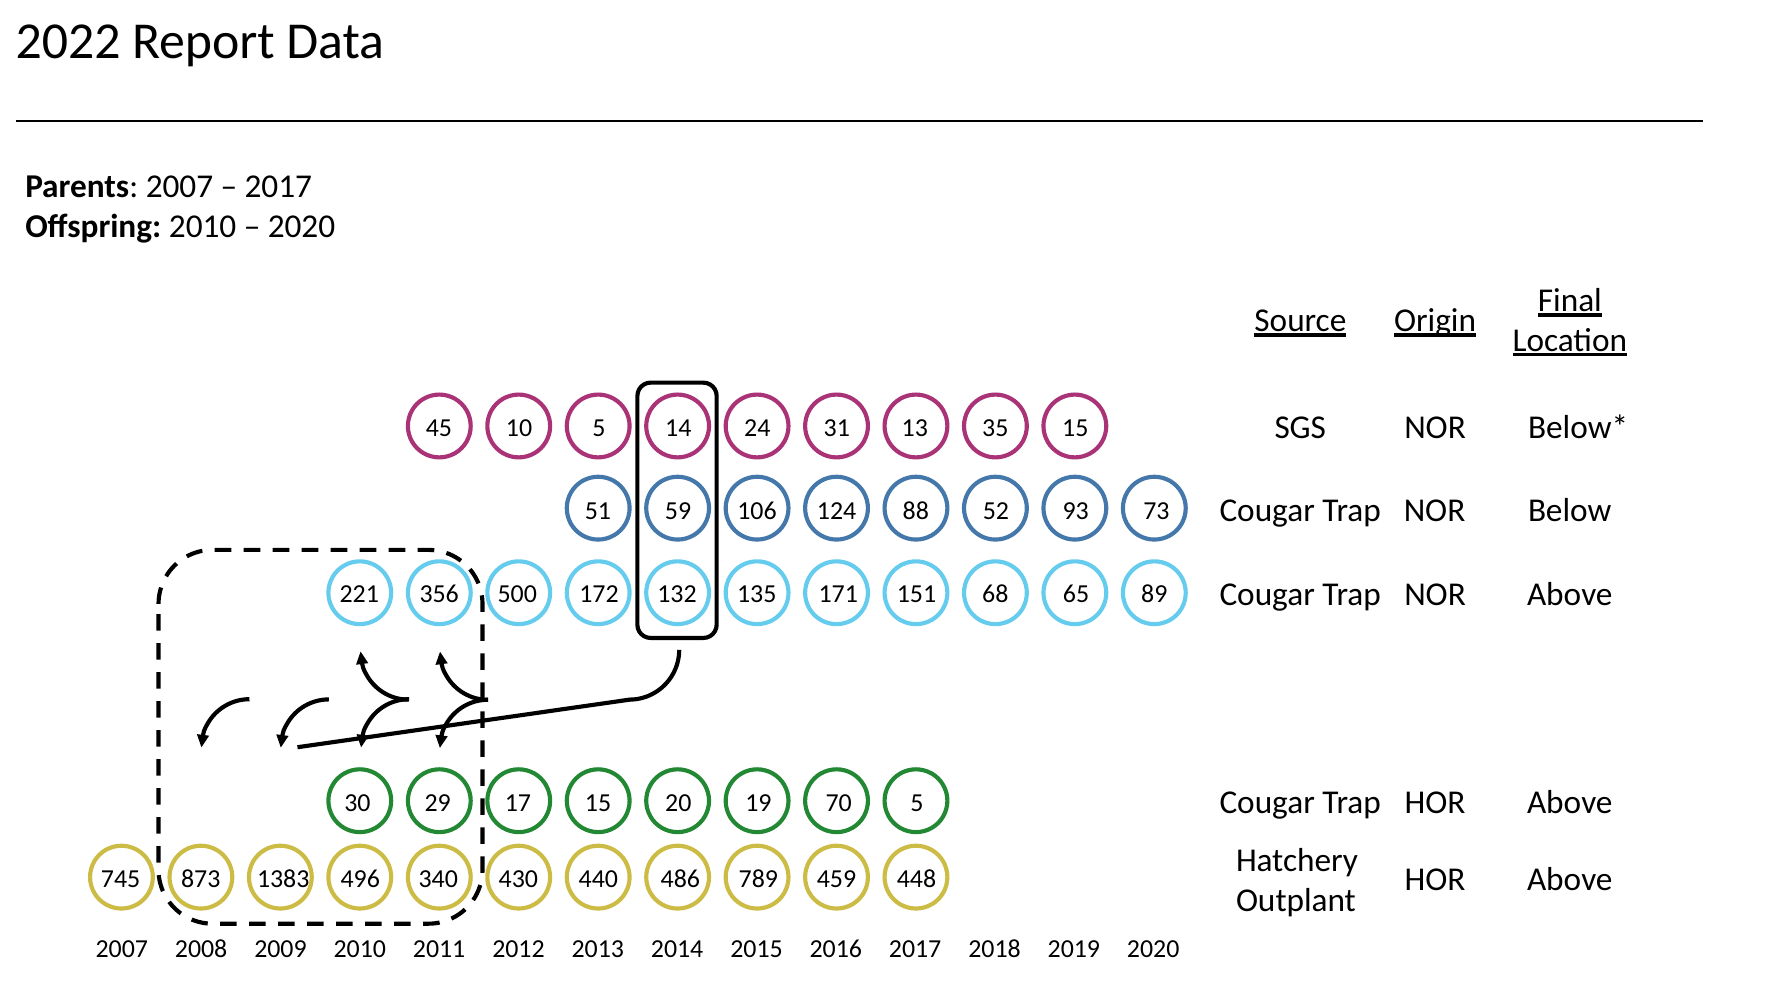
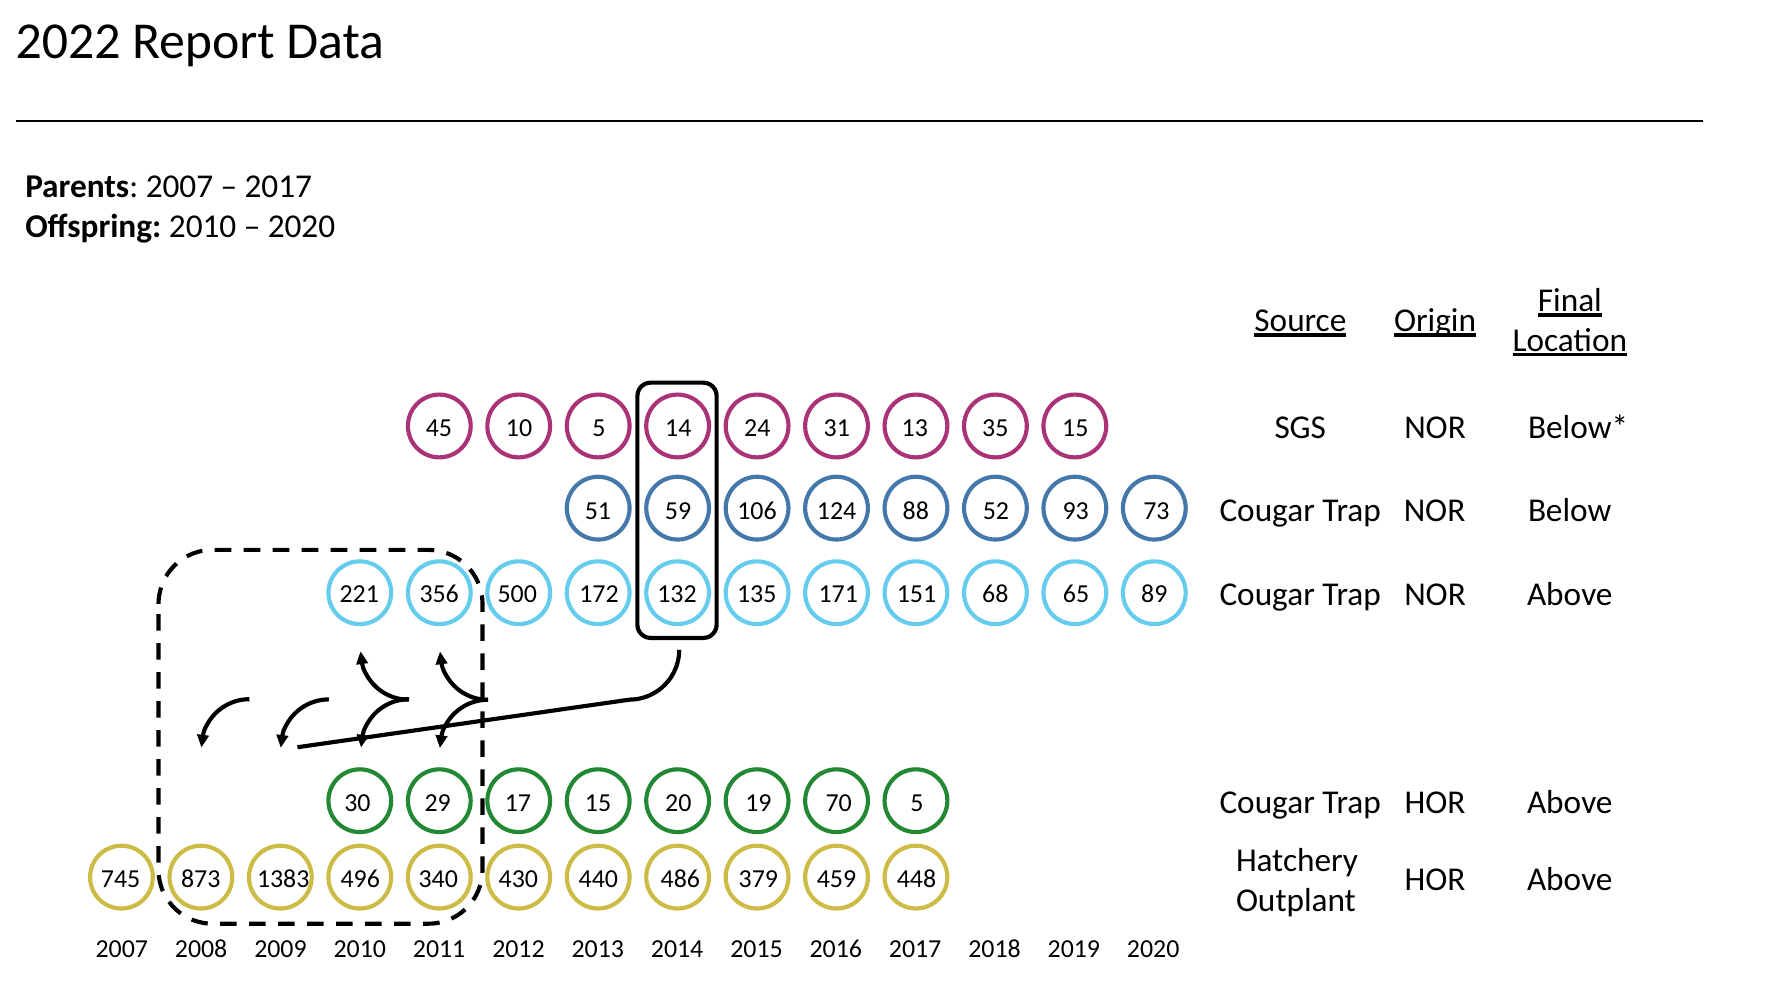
789: 789 -> 379 (758, 879)
